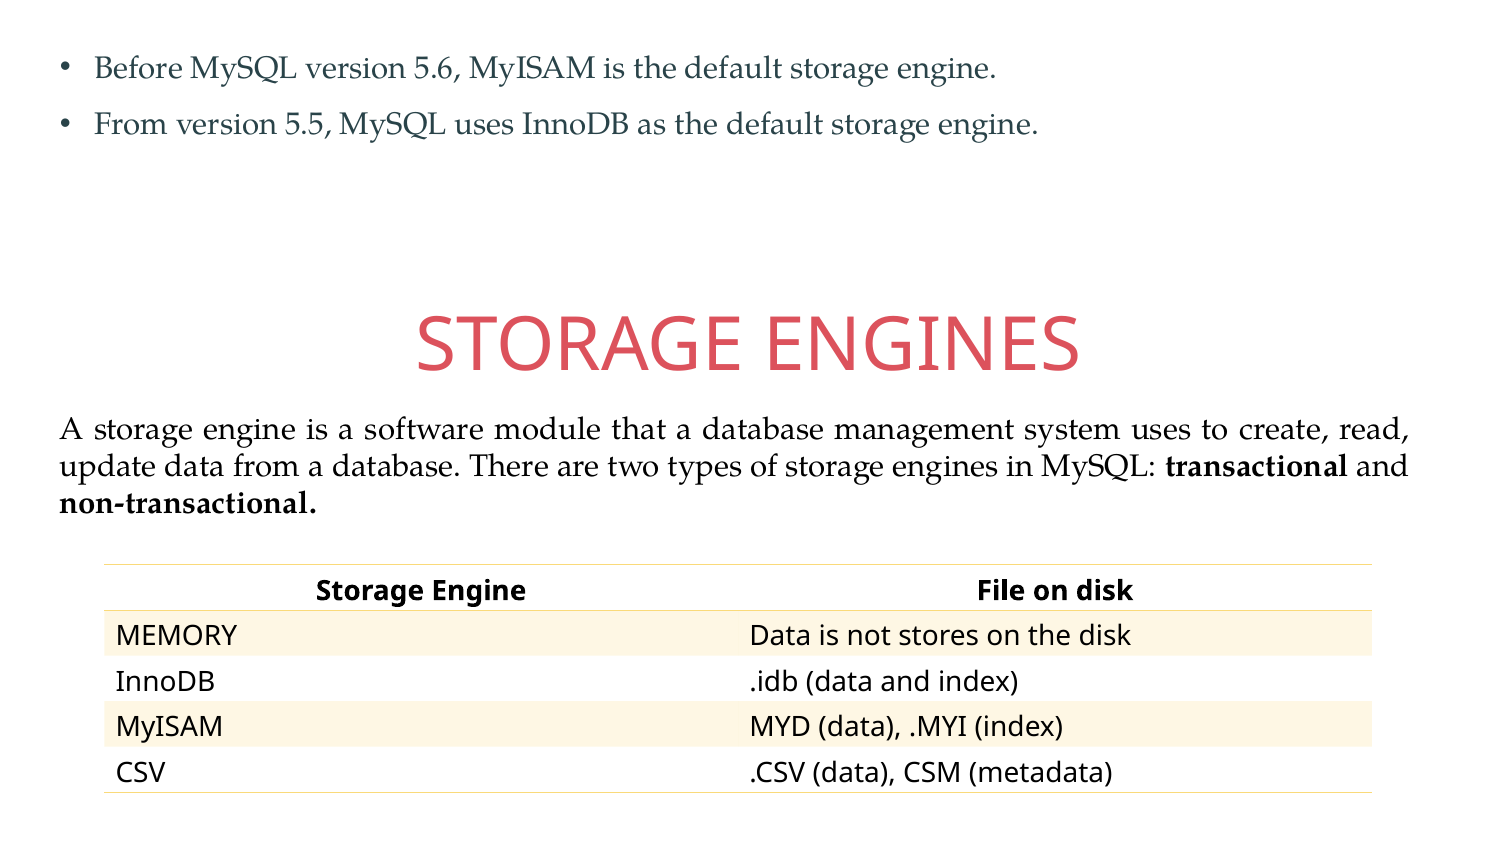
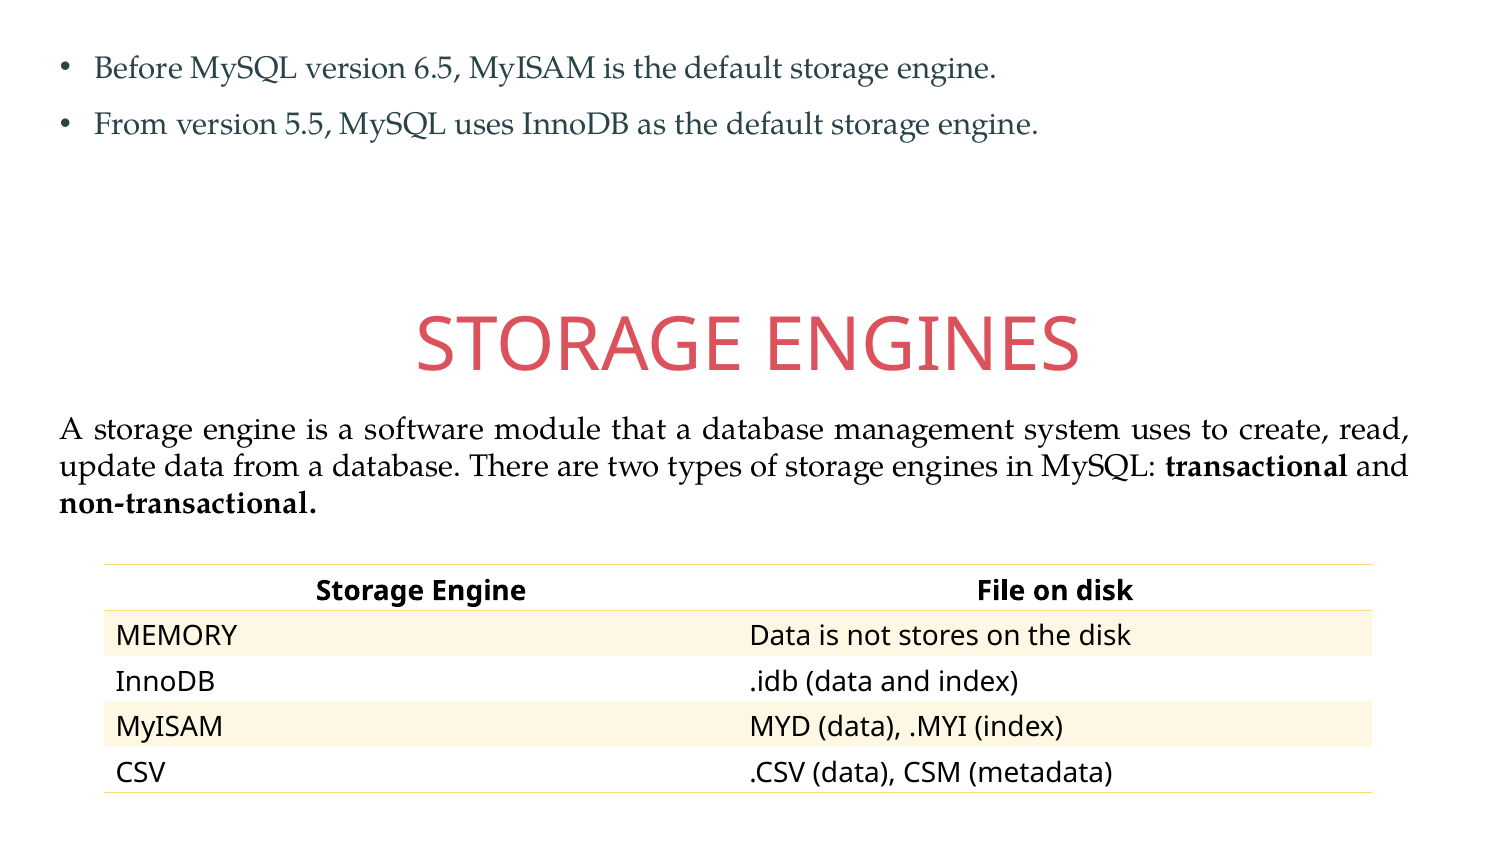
5.6: 5.6 -> 6.5 (438, 68)
